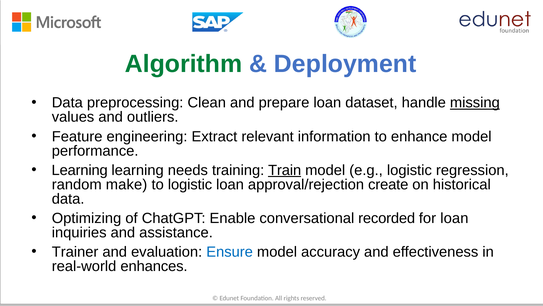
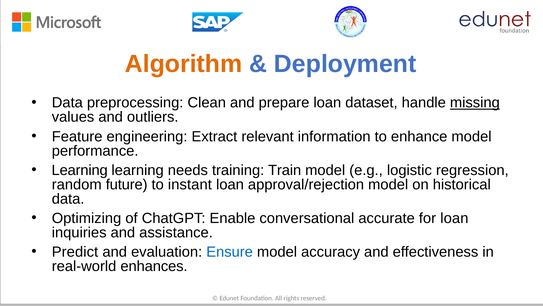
Algorithm colour: green -> orange (184, 64)
Train underline: present -> none (285, 170)
make: make -> future (127, 184)
to logistic: logistic -> instant (190, 184)
approval/rejection create: create -> model (388, 184)
recorded: recorded -> accurate (387, 218)
Trainer: Trainer -> Predict (75, 252)
